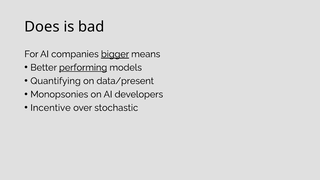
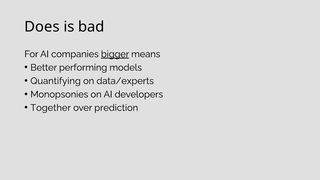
performing underline: present -> none (83, 68)
data/present: data/present -> data/experts (125, 81)
Incentive: Incentive -> Together (51, 108)
stochastic: stochastic -> prediction (116, 108)
